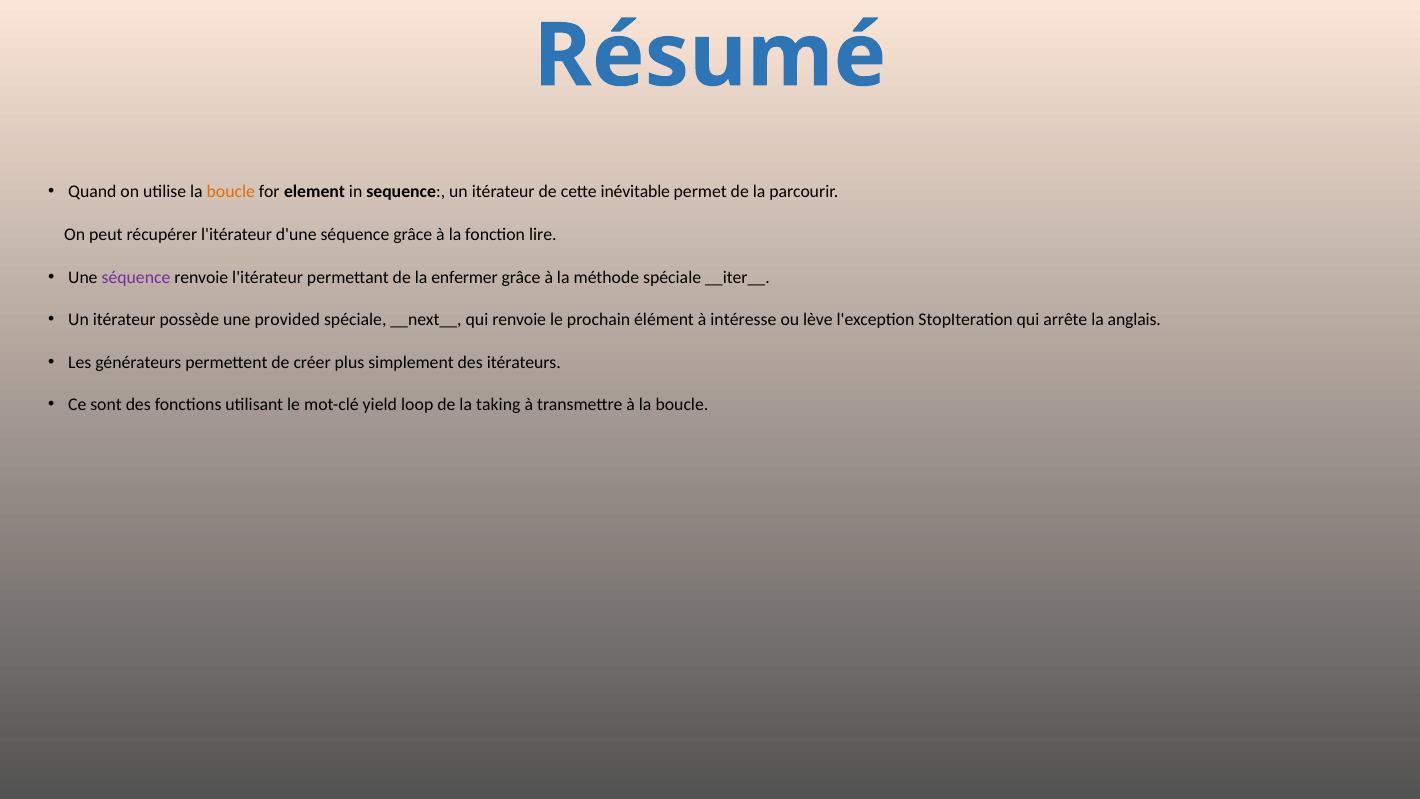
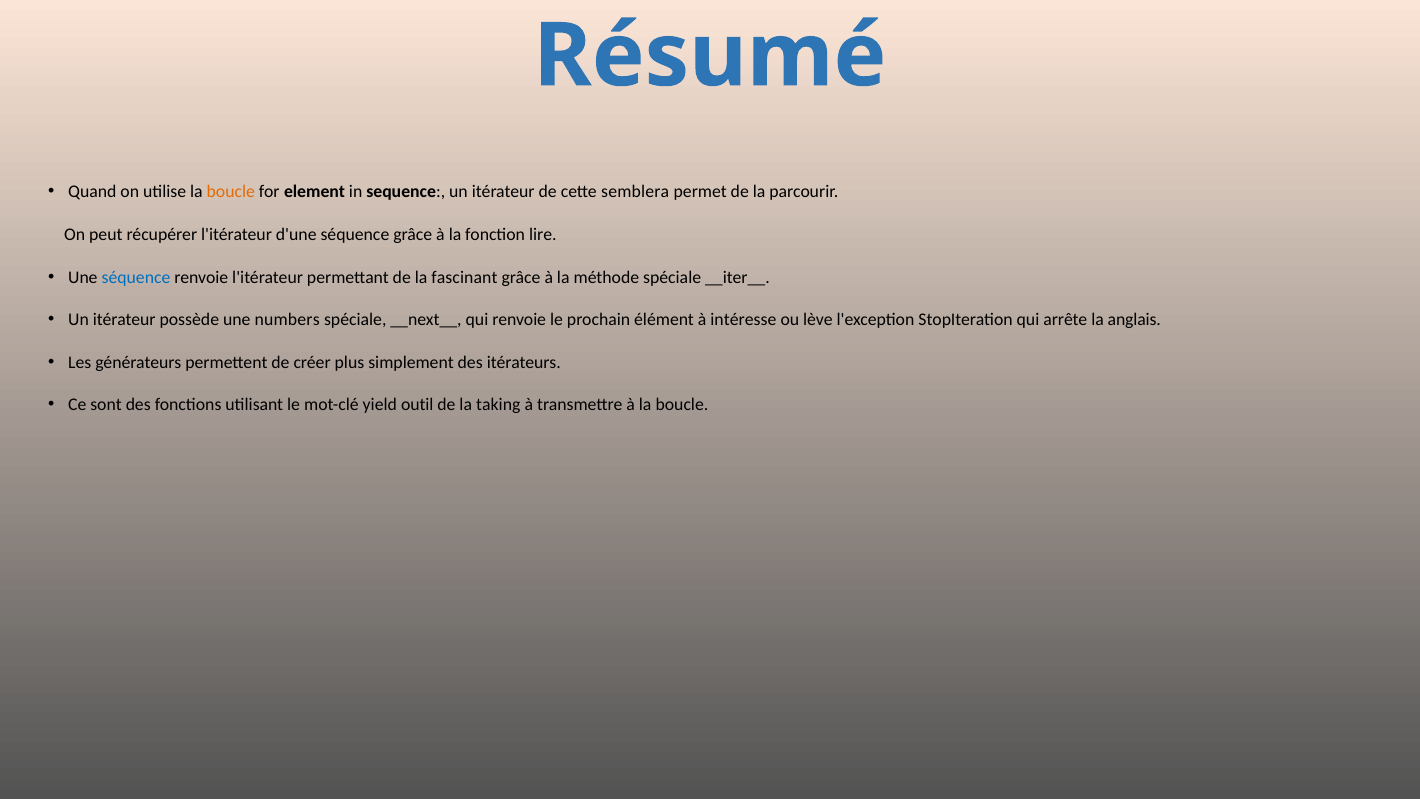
inévitable: inévitable -> semblera (635, 192)
séquence colour: purple -> blue (136, 277)
enfermer: enfermer -> fascinant (464, 277)
provided: provided -> numbers (287, 320)
loop: loop -> outil (417, 405)
